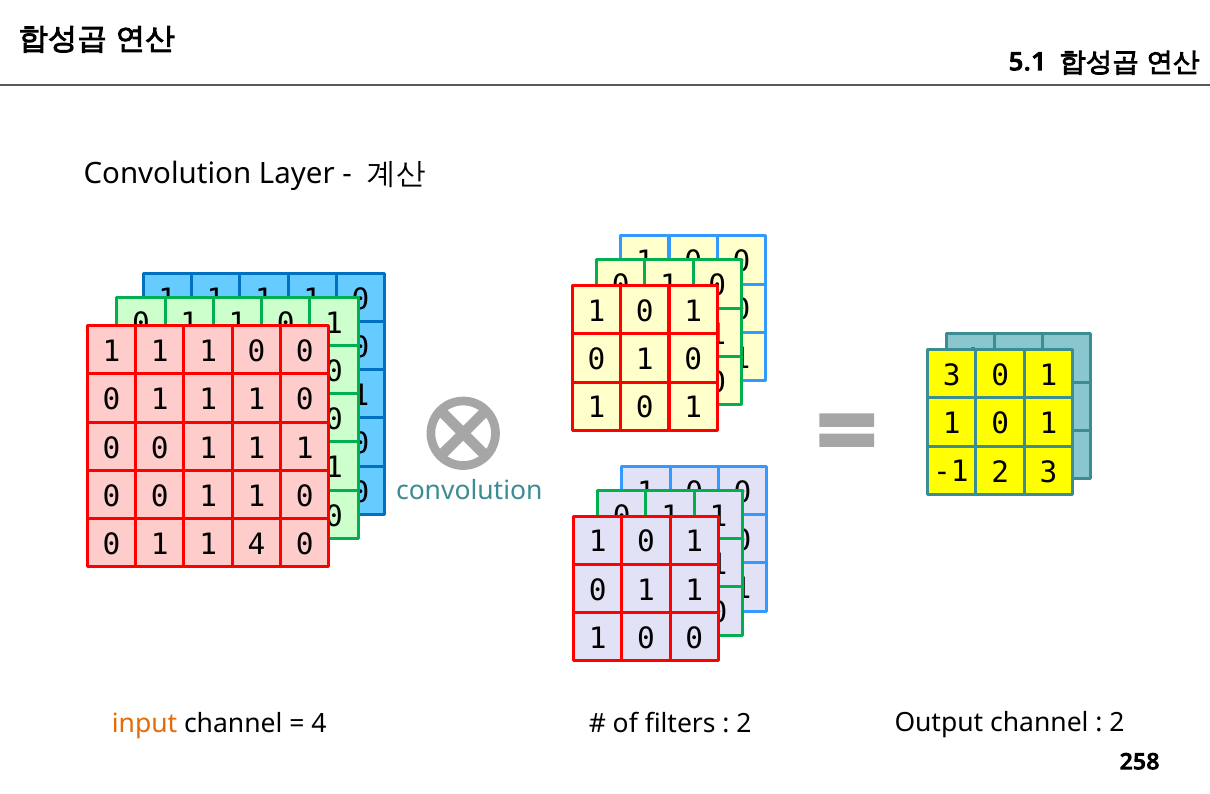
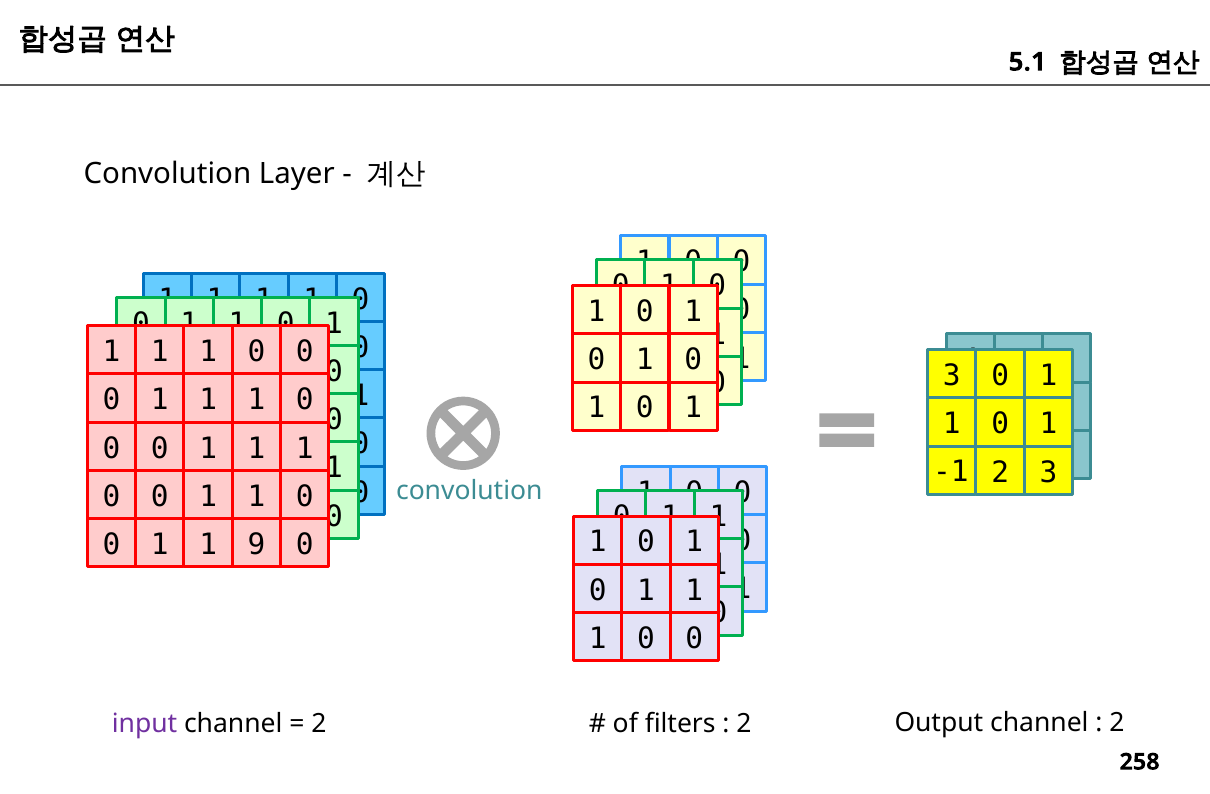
1 1 4: 4 -> 9 (256, 545)
input colour: orange -> purple (145, 724)
4: 4 -> 2 (319, 724)
